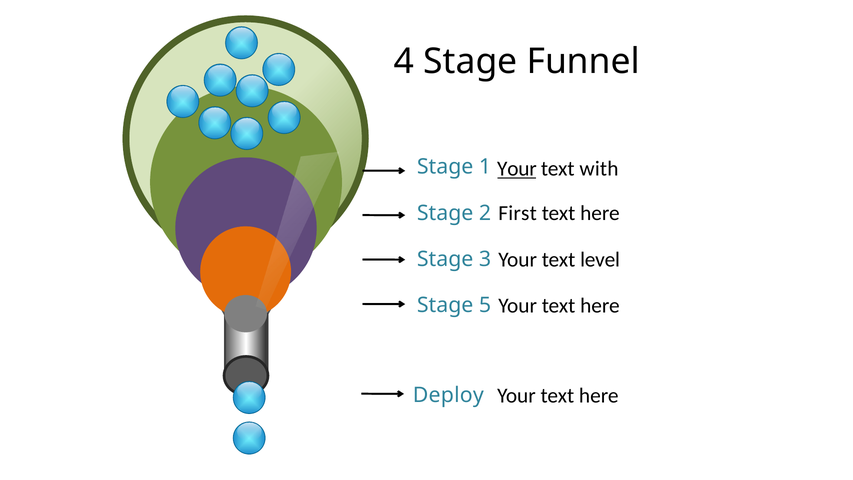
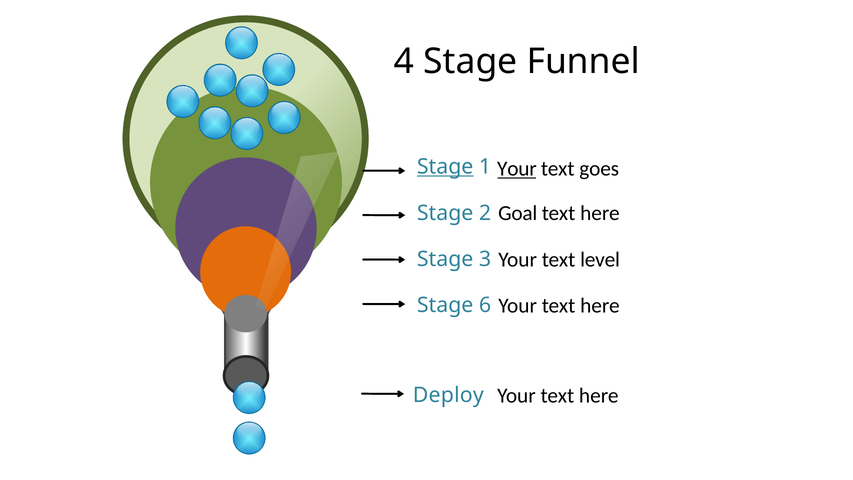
Stage underline: none -> present (445, 167)
with: with -> goes (599, 169)
First: First -> Goal (518, 213)
5: 5 -> 6 (485, 305)
